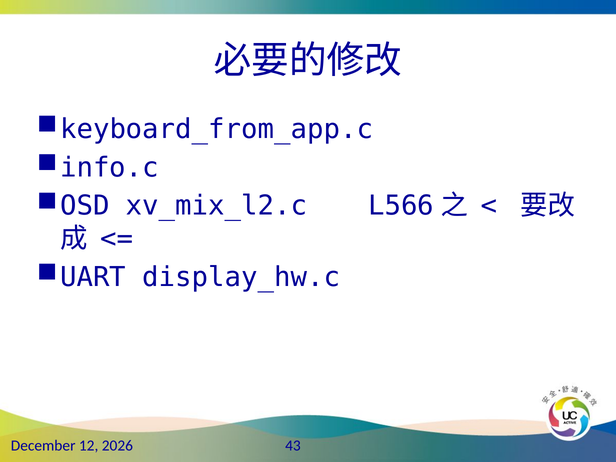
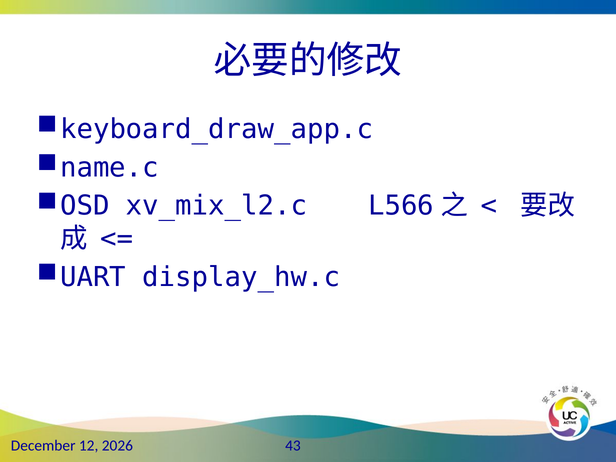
keyboard_from_app.c: keyboard_from_app.c -> keyboard_draw_app.c (217, 129)
info.c: info.c -> name.c (109, 168)
